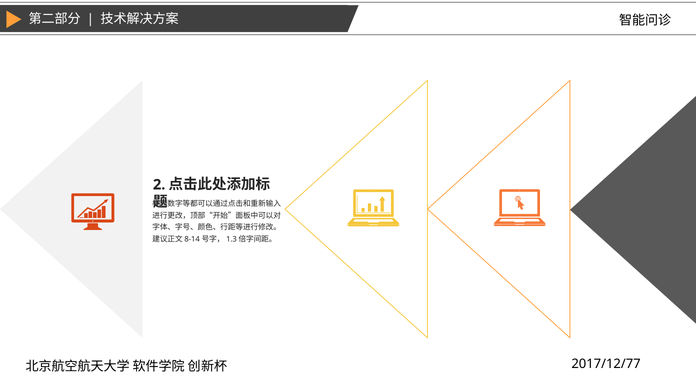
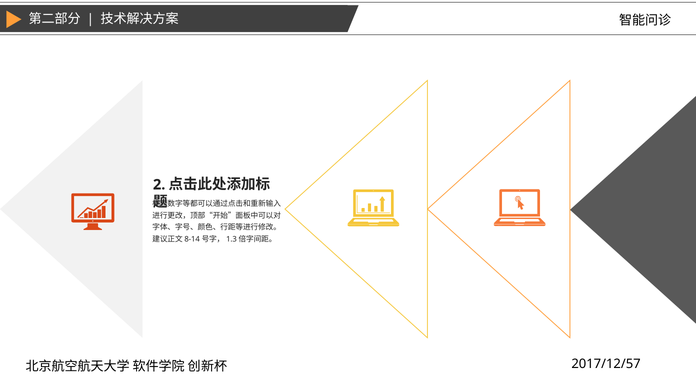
2017/12/77: 2017/12/77 -> 2017/12/57 (606, 364)
